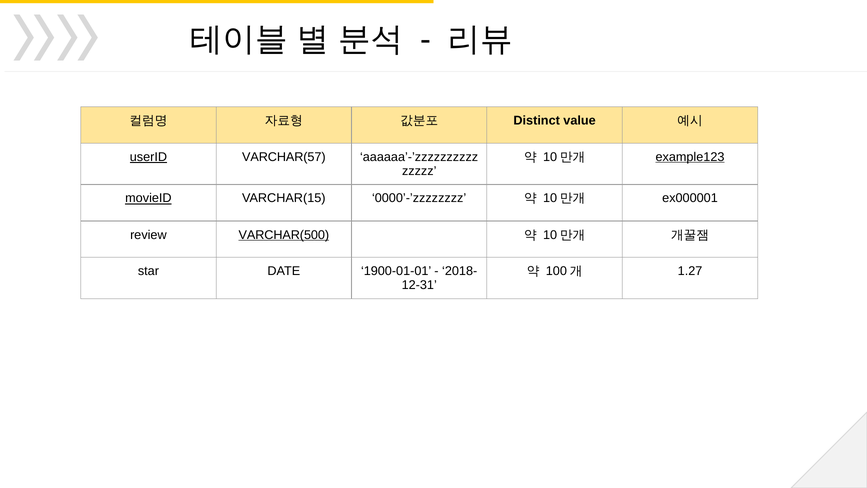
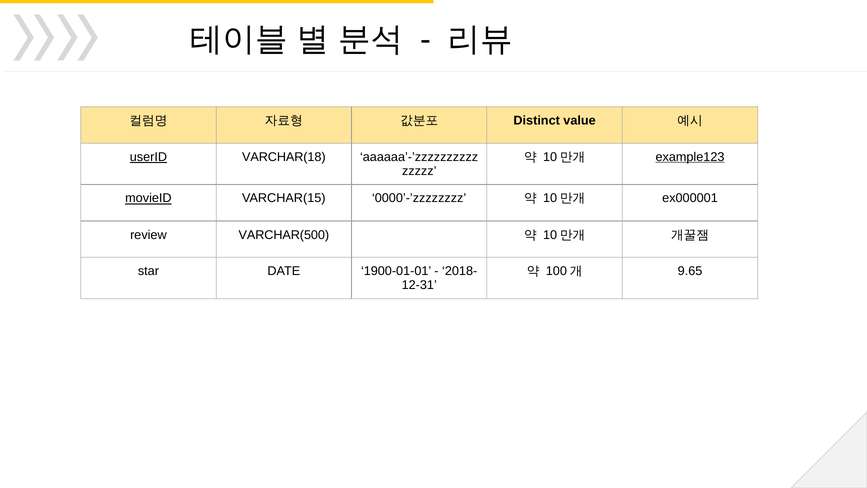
VARCHAR(57: VARCHAR(57 -> VARCHAR(18 (284, 157)
VARCHAR(500 underline: present -> none (284, 235)
1.27: 1.27 -> 9.65 (690, 271)
